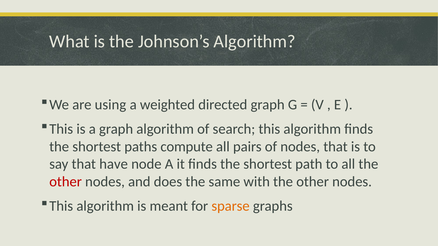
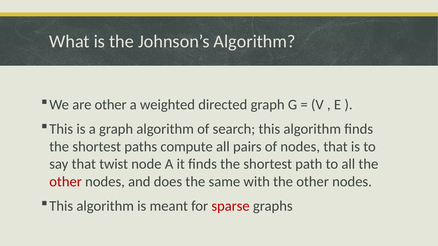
are using: using -> other (111, 105)
have: have -> twist (114, 164)
sparse colour: orange -> red (231, 206)
